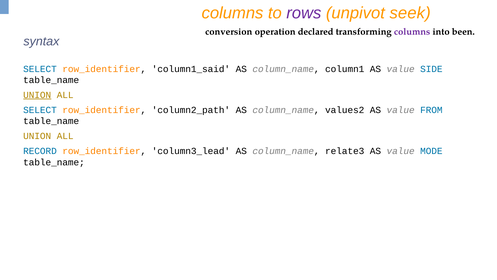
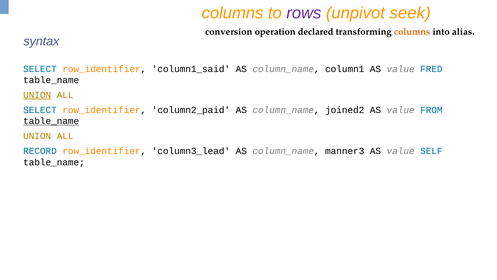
columns colour: purple -> orange (412, 32)
been: been -> alias (463, 32)
SIDE: SIDE -> FRED (431, 69)
column2_path: column2_path -> column2_paid (191, 110)
values2: values2 -> joined2 (345, 110)
table_name underline: none -> present (51, 121)
relate3: relate3 -> manner3 (345, 151)
MODE: MODE -> SELF (431, 151)
